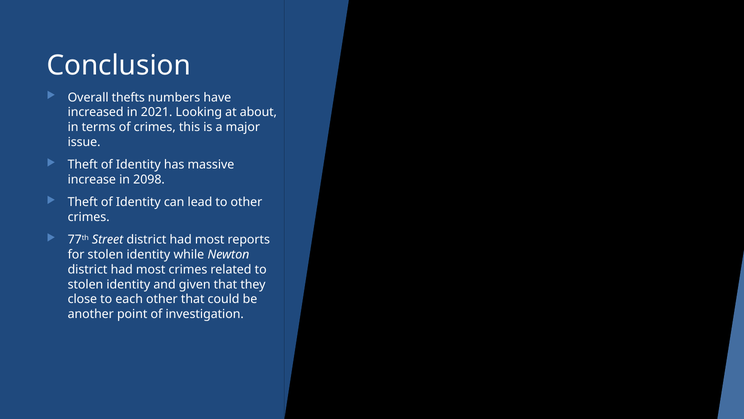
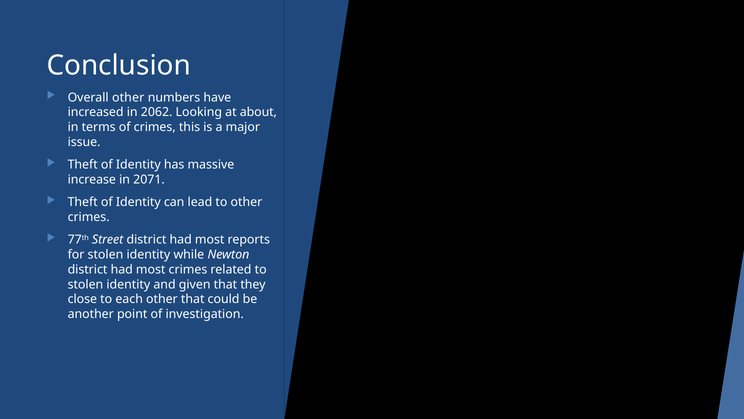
Overall thefts: thefts -> other (128, 97)
2021: 2021 -> 2062 (157, 112)
2098: 2098 -> 2071 (149, 179)
